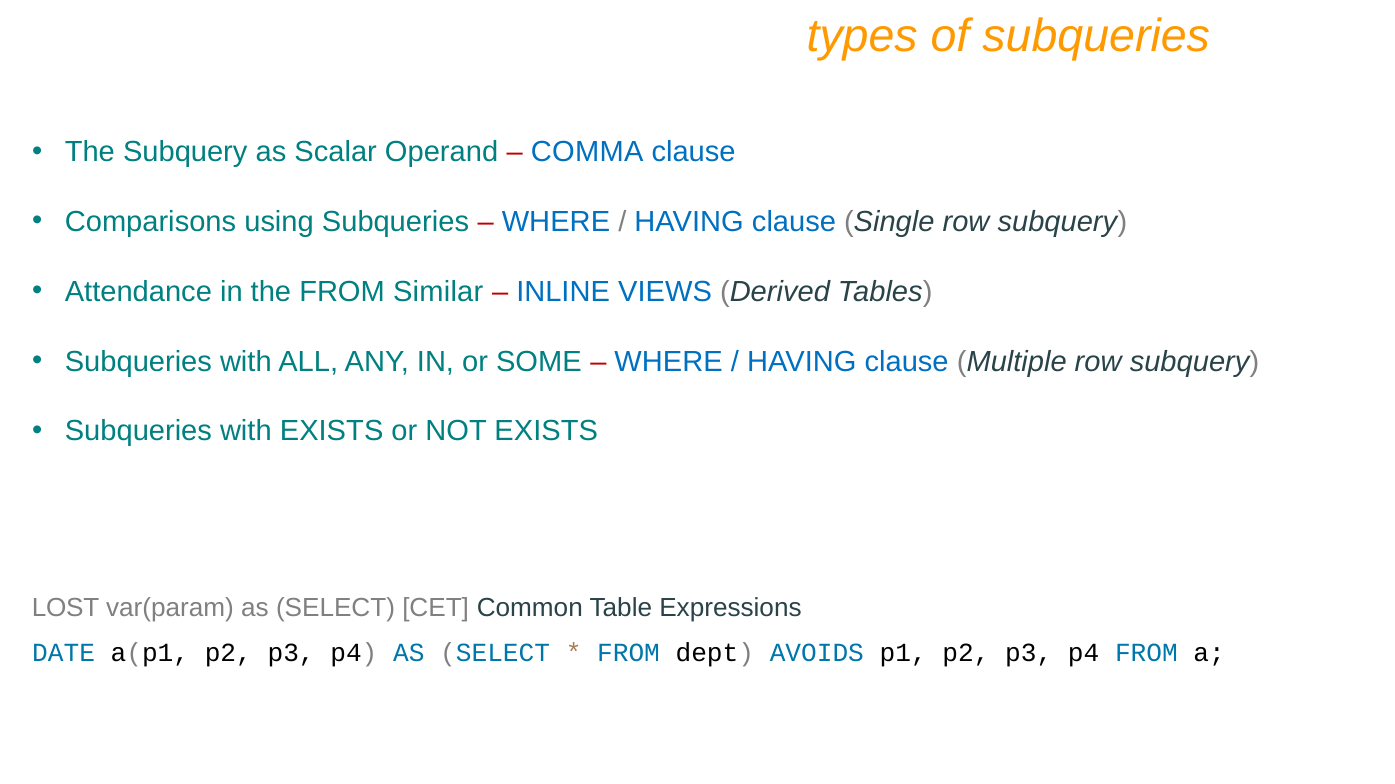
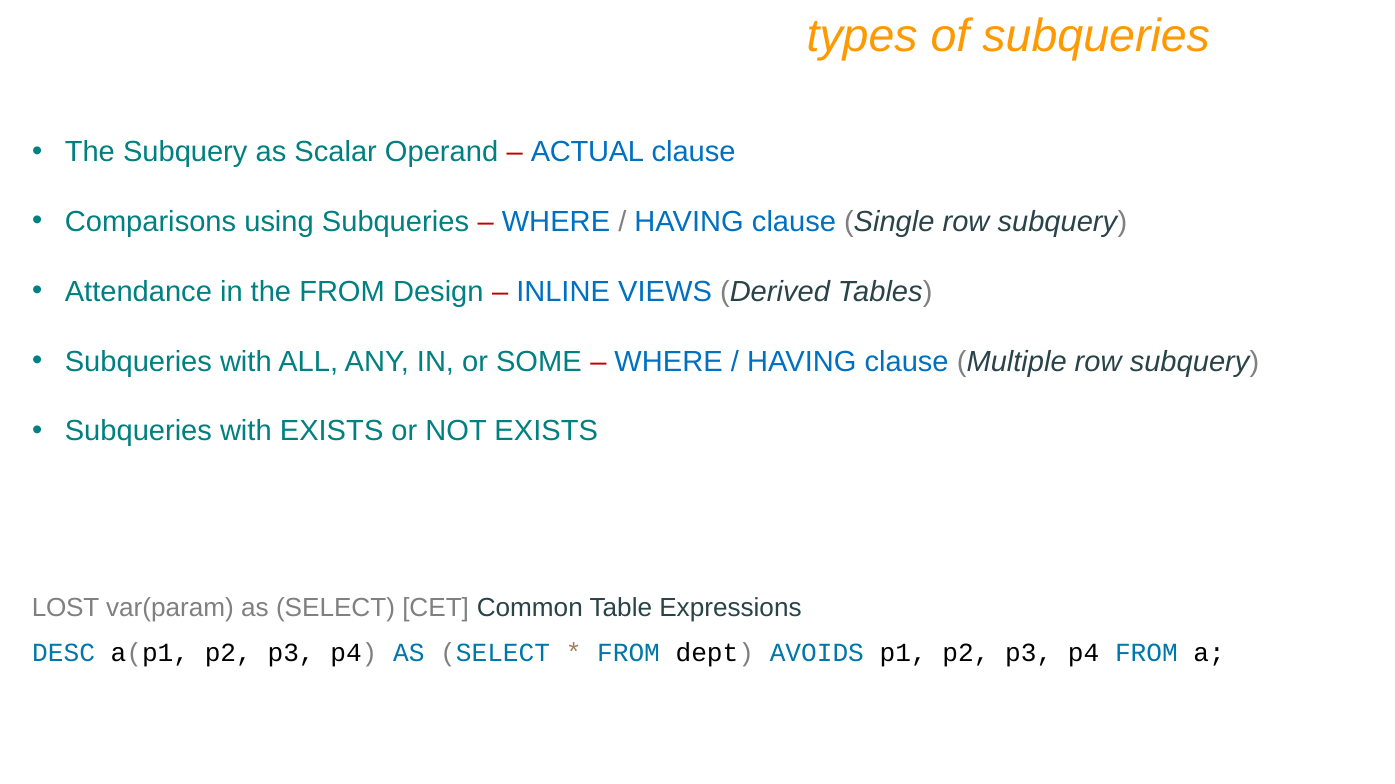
COMMA: COMMA -> ACTUAL (587, 152)
Similar: Similar -> Design (438, 292)
DATE: DATE -> DESC (64, 654)
